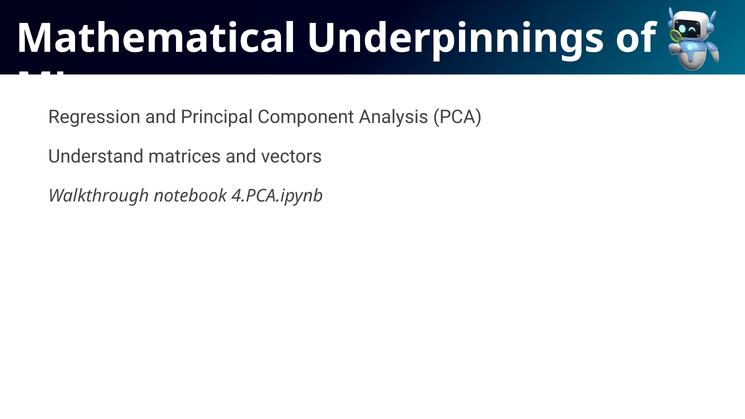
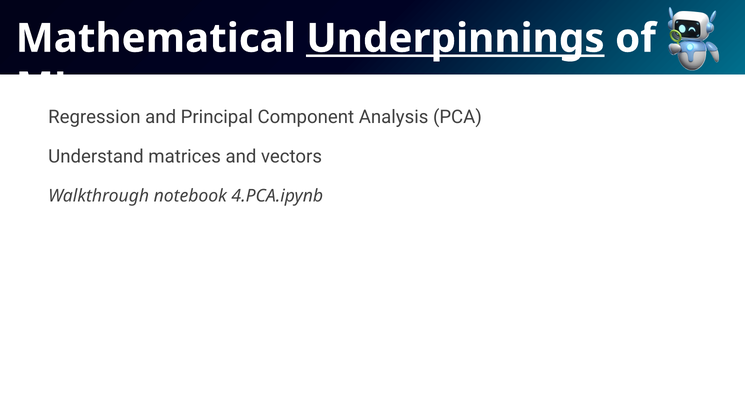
Underpinnings underline: none -> present (455, 38)
